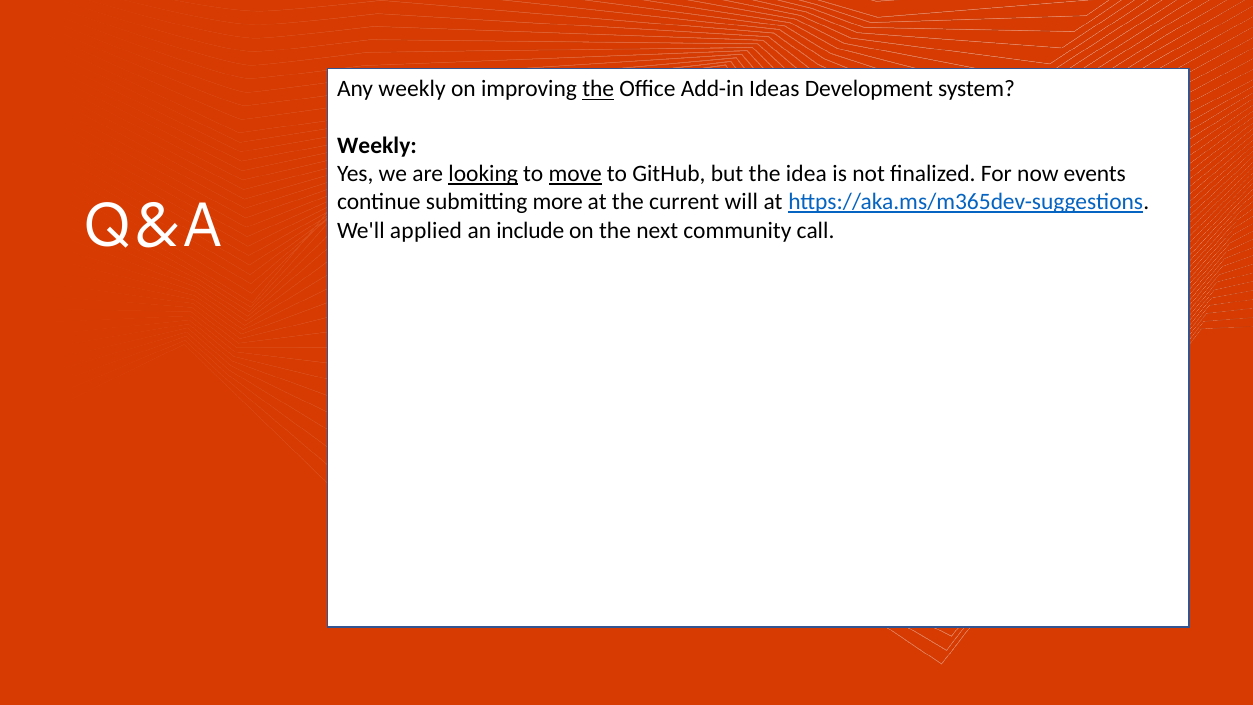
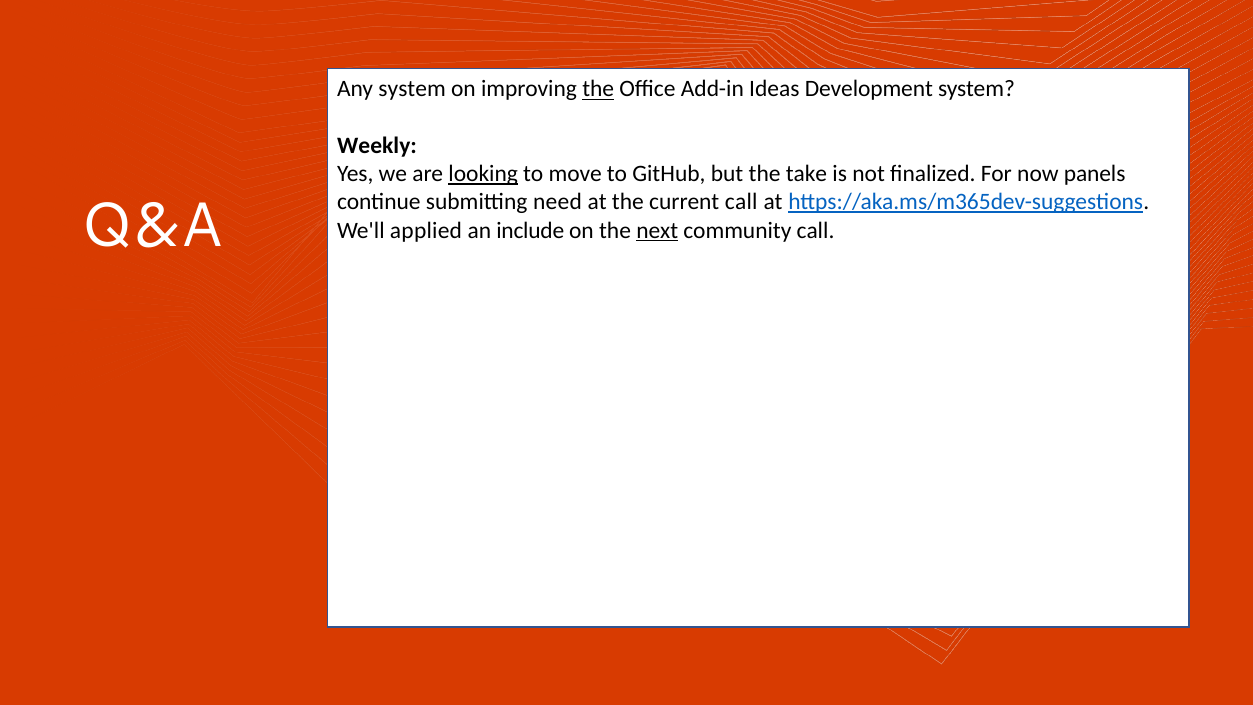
Any weekly: weekly -> system (412, 89)
move underline: present -> none (575, 174)
idea: idea -> take (806, 174)
events: events -> panels (1095, 174)
more: more -> need (557, 202)
current will: will -> call (741, 202)
next underline: none -> present (657, 231)
